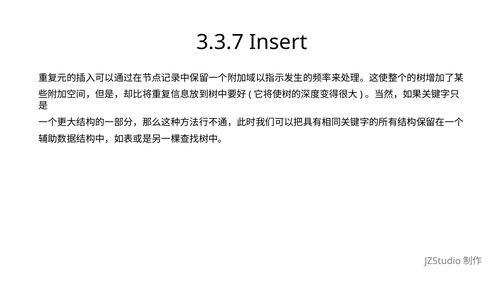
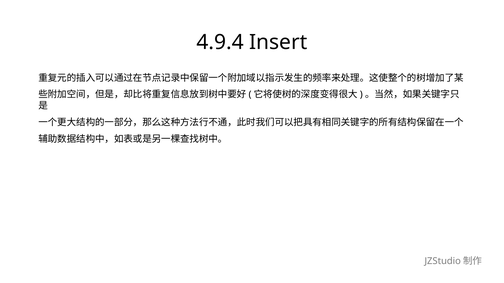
3.3.7: 3.3.7 -> 4.9.4 (220, 42)
